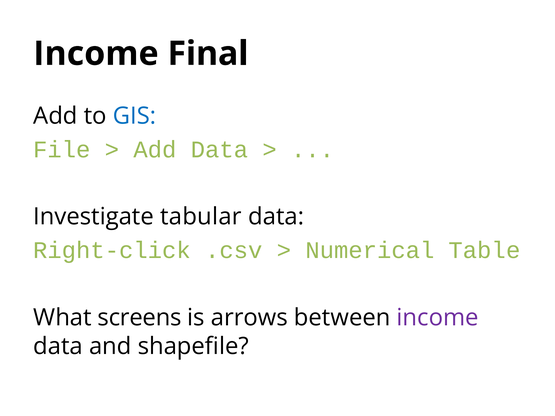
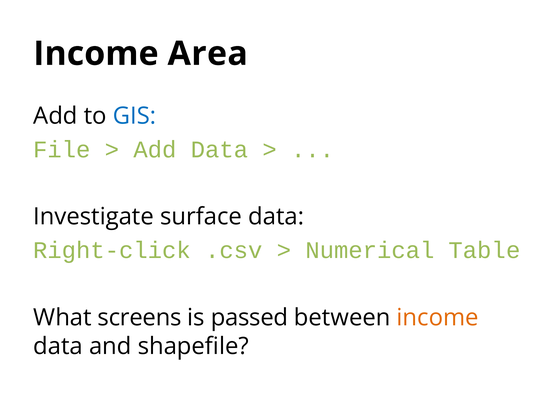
Final: Final -> Area (208, 54)
tabular: tabular -> surface (201, 217)
arrows: arrows -> passed (249, 318)
income colour: purple -> orange (438, 318)
